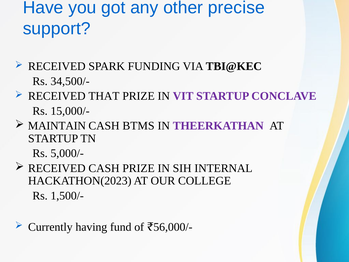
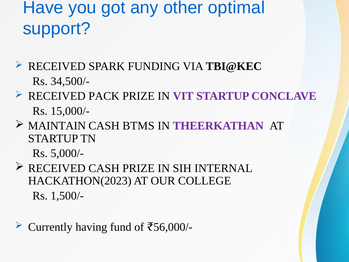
precise: precise -> optimal (236, 8)
THAT: THAT -> PACK (104, 96)
